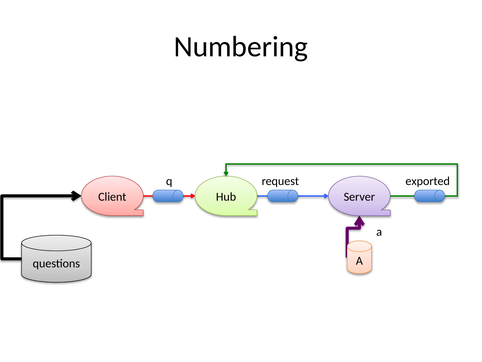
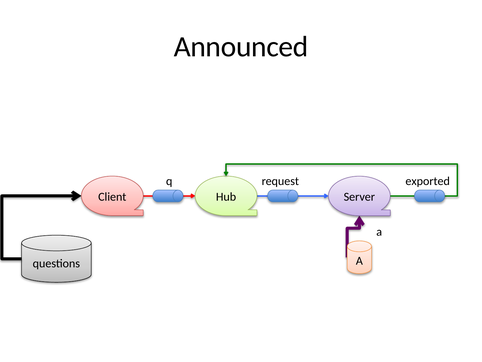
Numbering: Numbering -> Announced (241, 47)
